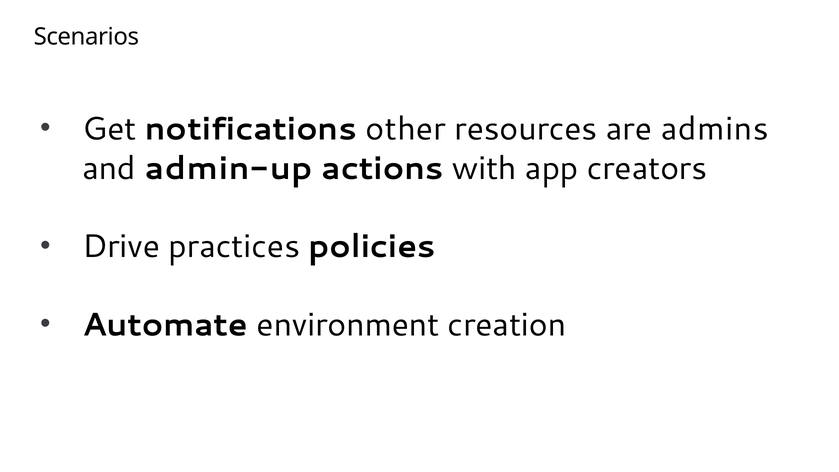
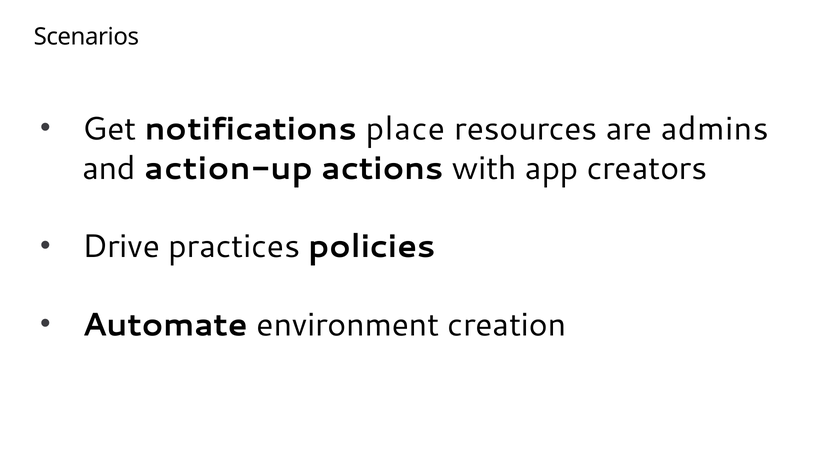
other: other -> place (406, 129)
admin-up: admin-up -> action-up (229, 168)
